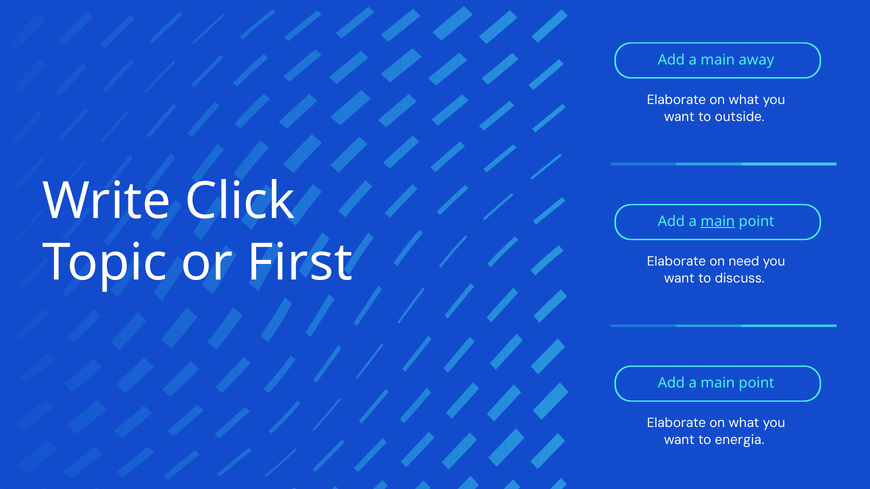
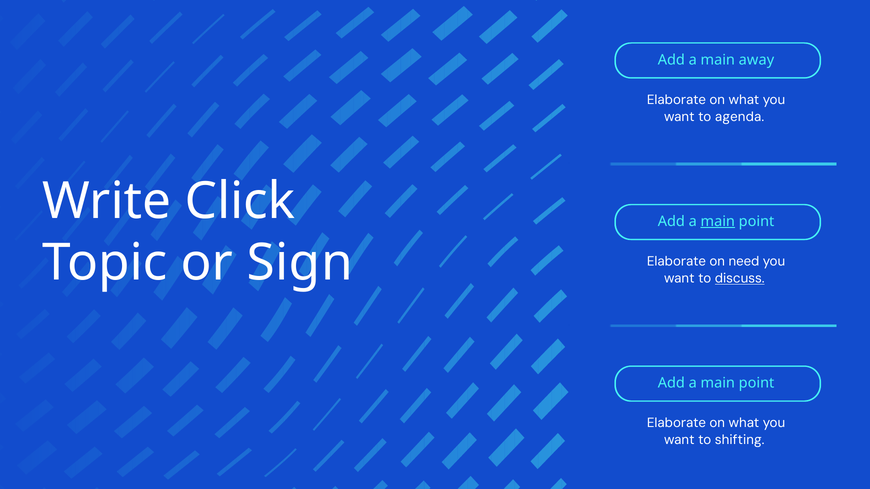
outside: outside -> agenda (740, 117)
First: First -> Sign (300, 263)
discuss underline: none -> present (740, 279)
energia: energia -> shifting (740, 440)
